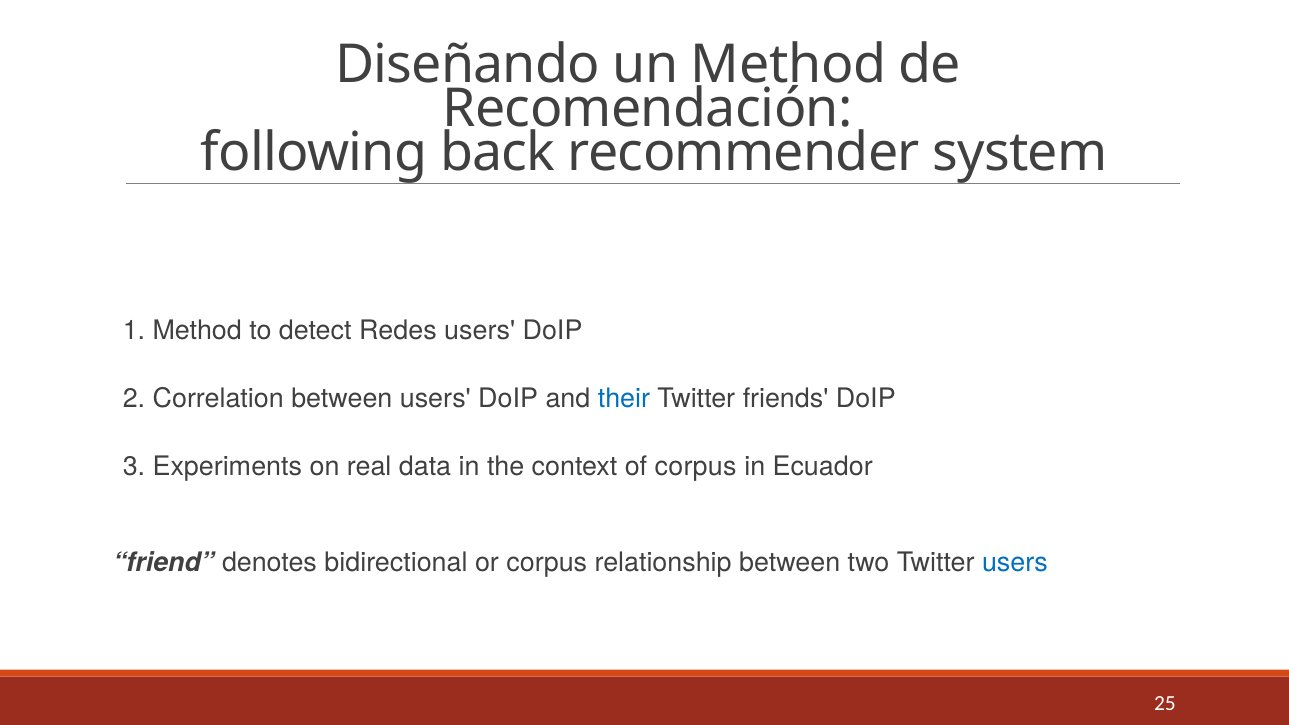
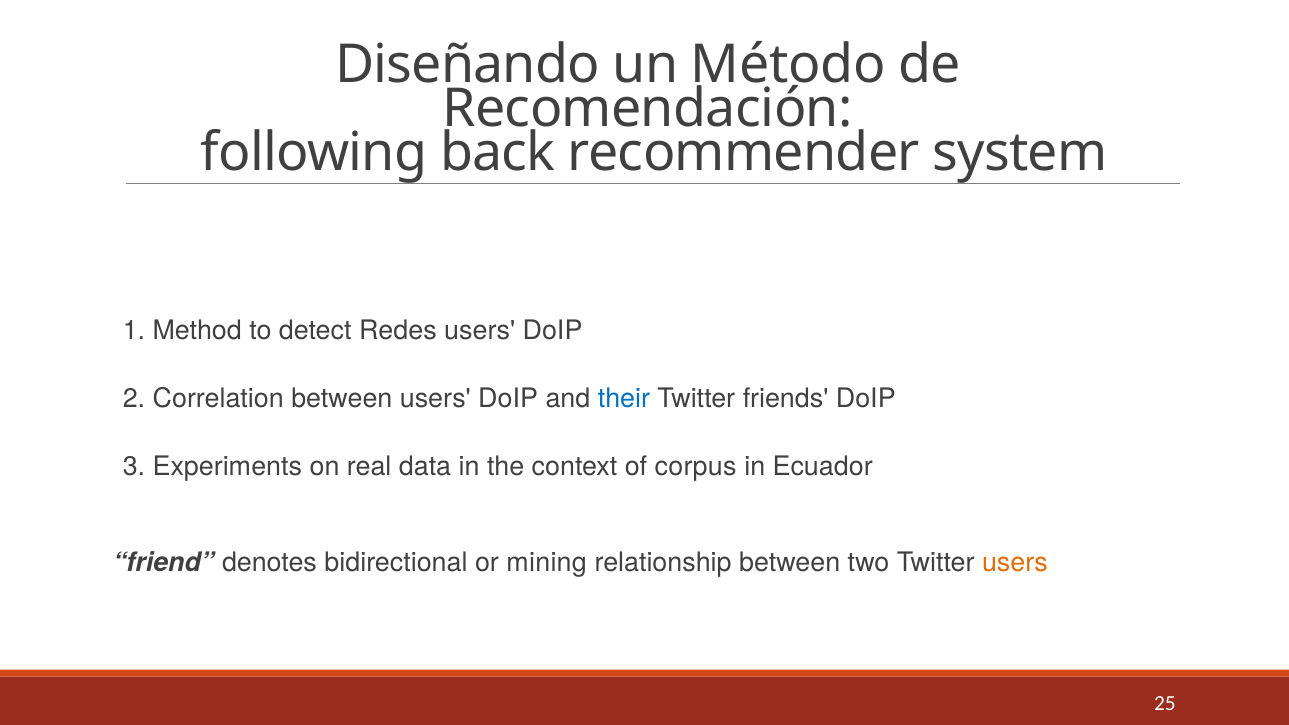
un Method: Method -> Método (788, 65)
or corpus: corpus -> mining (547, 563)
users colour: blue -> orange (1015, 563)
